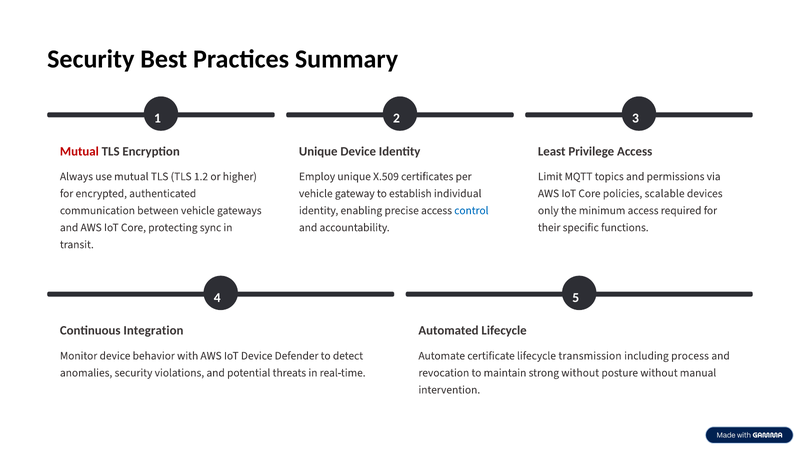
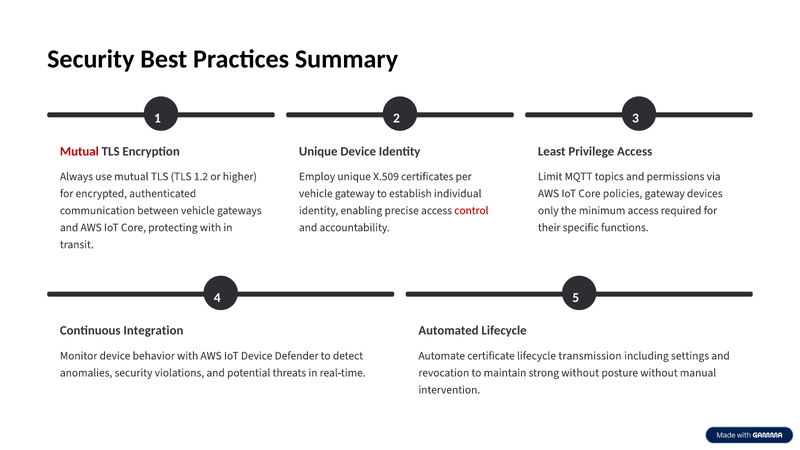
policies scalable: scalable -> gateway (665, 193)
control colour: blue -> red (471, 210)
protecting sync: sync -> with (210, 227)
process: process -> settings (690, 356)
